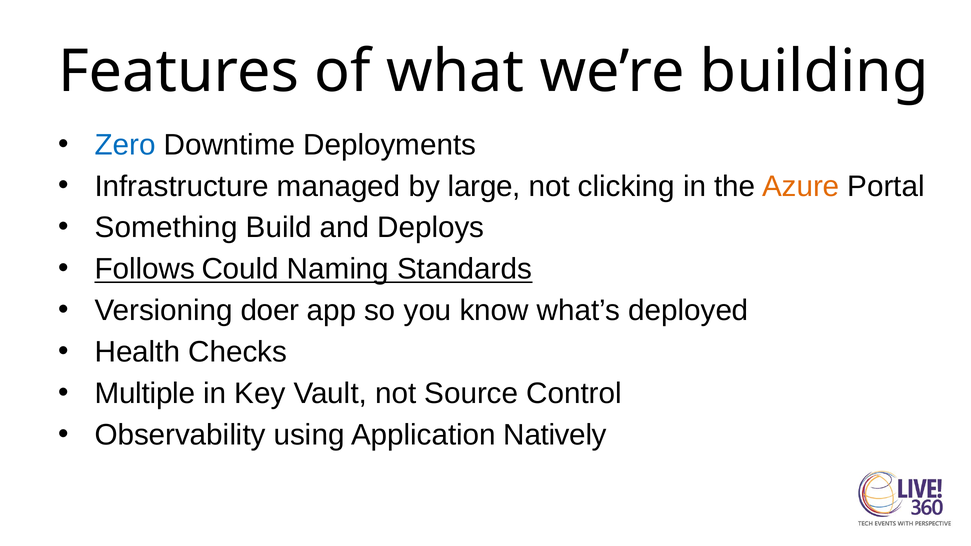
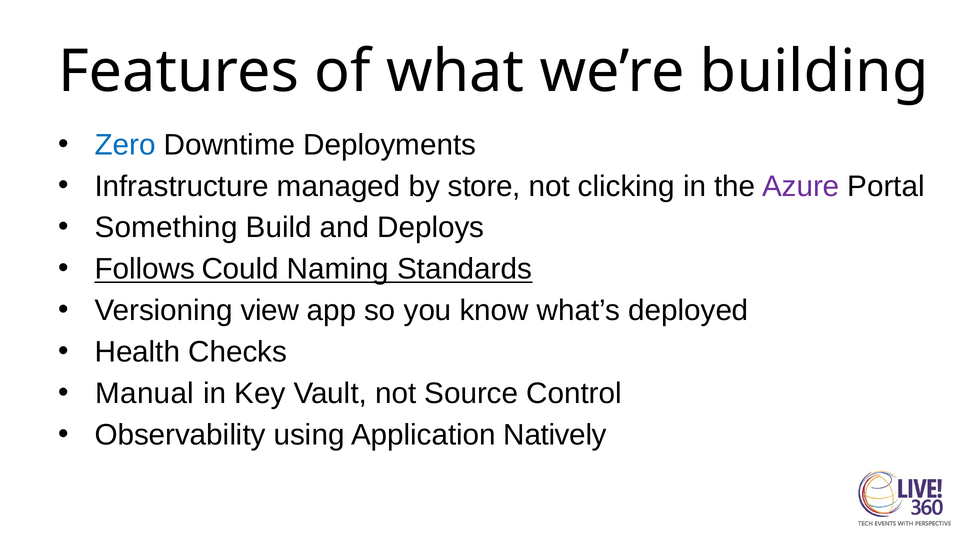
large: large -> store (484, 186)
Azure colour: orange -> purple (801, 186)
doer: doer -> view (270, 311)
Multiple: Multiple -> Manual (145, 394)
